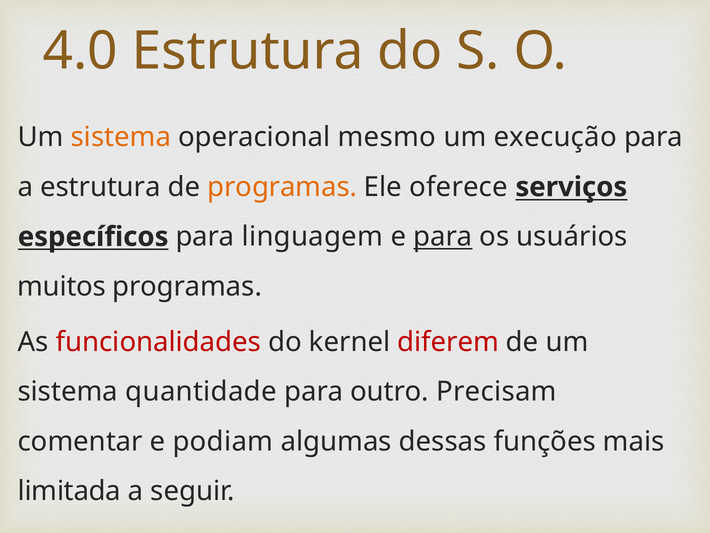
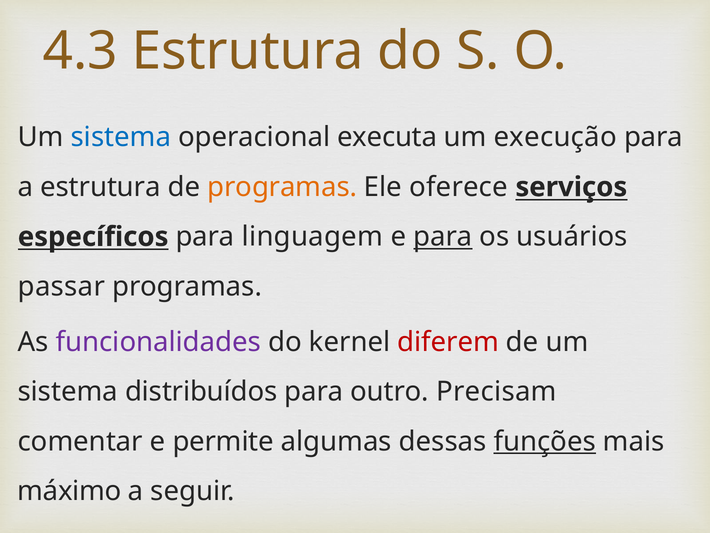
4.0: 4.0 -> 4.3 (80, 51)
sistema colour: orange -> blue (121, 137)
mesmo: mesmo -> executa (387, 137)
muitos: muitos -> passar (61, 286)
funcionalidades colour: red -> purple (158, 342)
quantidade: quantidade -> distribuídos (201, 391)
podiam: podiam -> permite (223, 441)
funções underline: none -> present (545, 441)
limitada: limitada -> máximo (69, 491)
